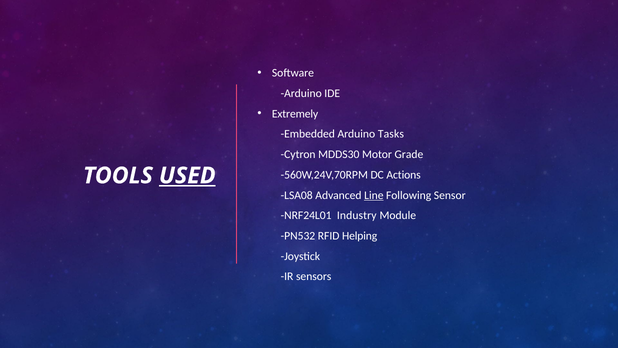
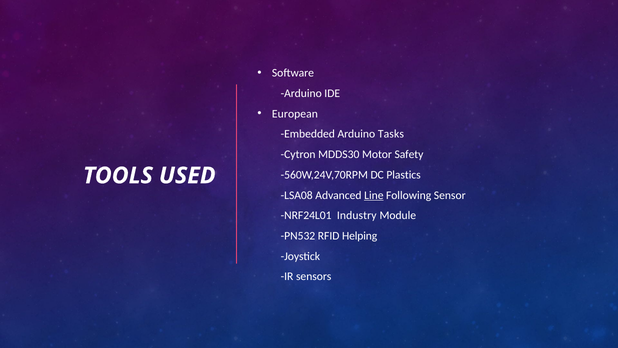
Extremely: Extremely -> European (295, 114)
Grade: Grade -> Safety (409, 154)
Actions: Actions -> Plastics (404, 175)
USED underline: present -> none (187, 175)
